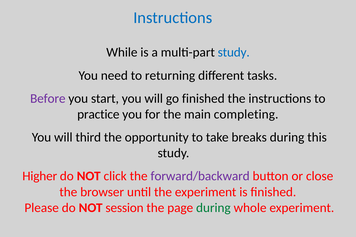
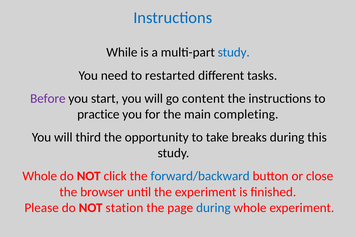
returning: returning -> restarted (170, 76)
go finished: finished -> content (203, 99)
Higher: Higher -> Whole (40, 176)
forward/backward colour: purple -> blue (200, 176)
session: session -> station (124, 208)
during colour: green -> blue (213, 208)
